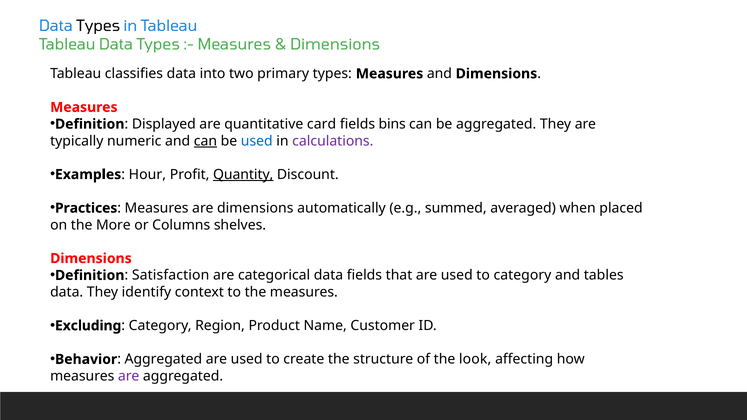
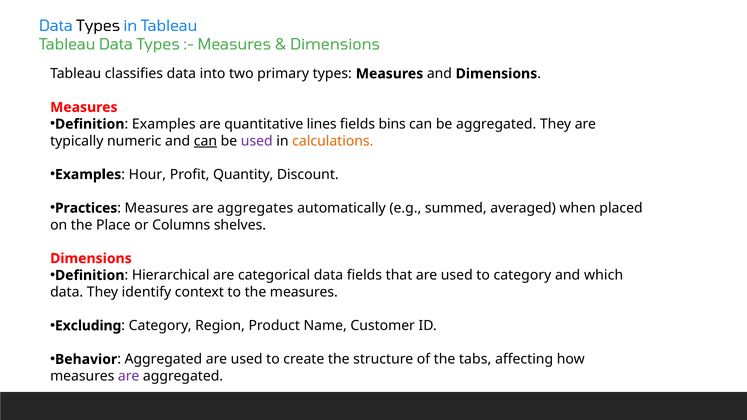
Displayed: Displayed -> Examples (164, 124)
card: card -> lines (322, 124)
used colour: blue -> purple (257, 141)
calculations colour: purple -> orange (333, 141)
Quantity underline: present -> none (243, 175)
are dimensions: dimensions -> aggregates (255, 208)
More: More -> Place (113, 225)
Satisfaction: Satisfaction -> Hierarchical (171, 275)
tables: tables -> which (604, 275)
look: look -> tabs (475, 359)
